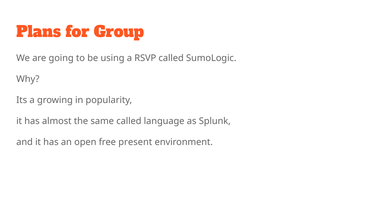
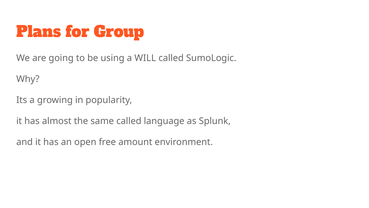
RSVP: RSVP -> WILL (145, 58)
present: present -> amount (135, 142)
